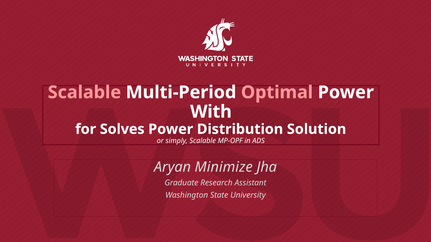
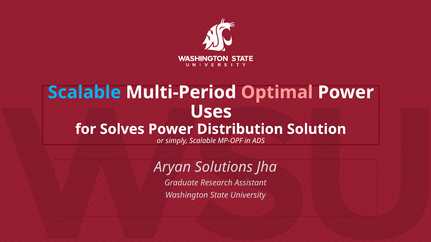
Scalable colour: pink -> light blue (84, 92)
With: With -> Uses (211, 112)
Minimize: Minimize -> Solutions (224, 168)
